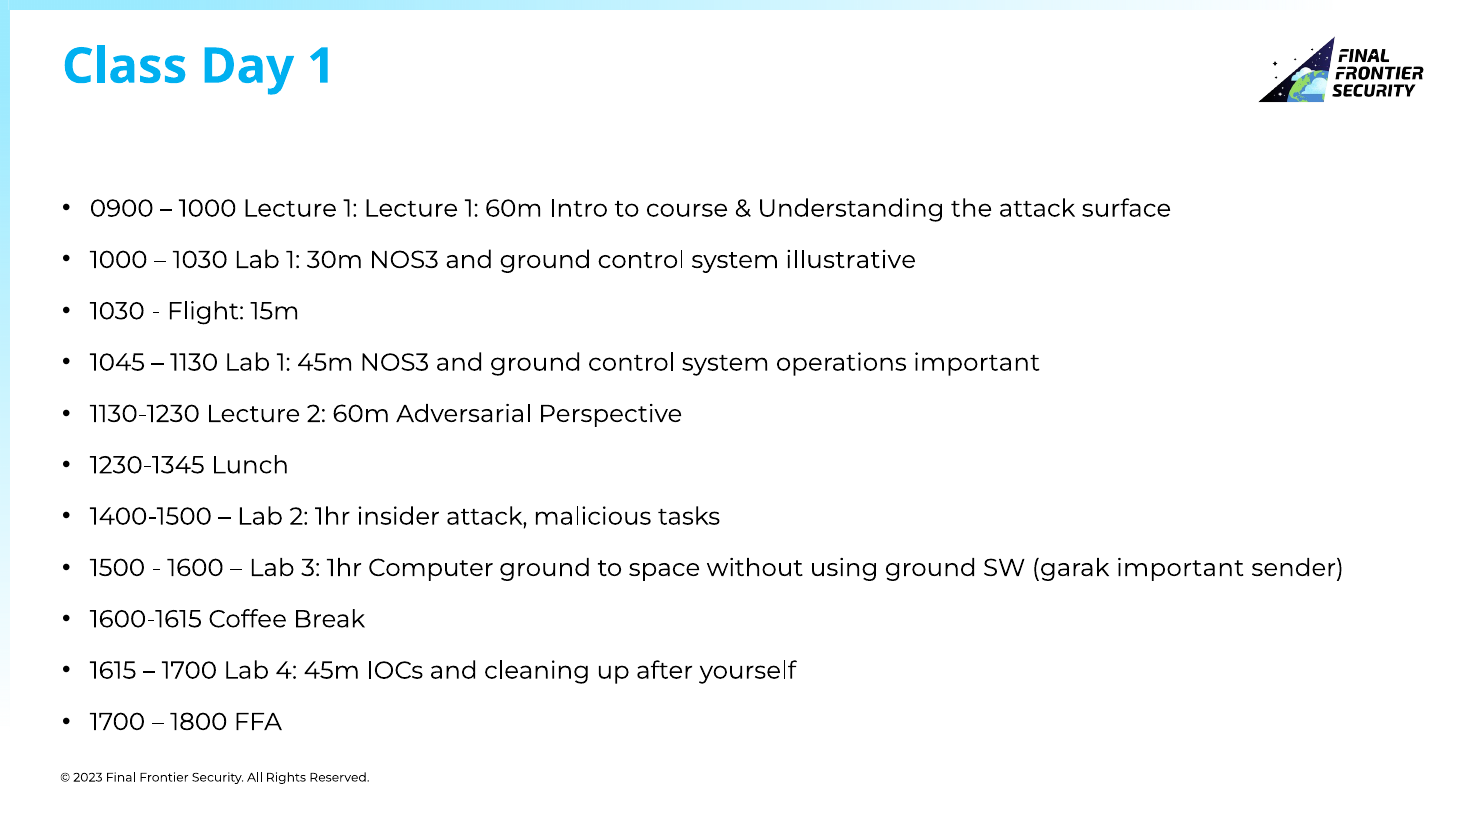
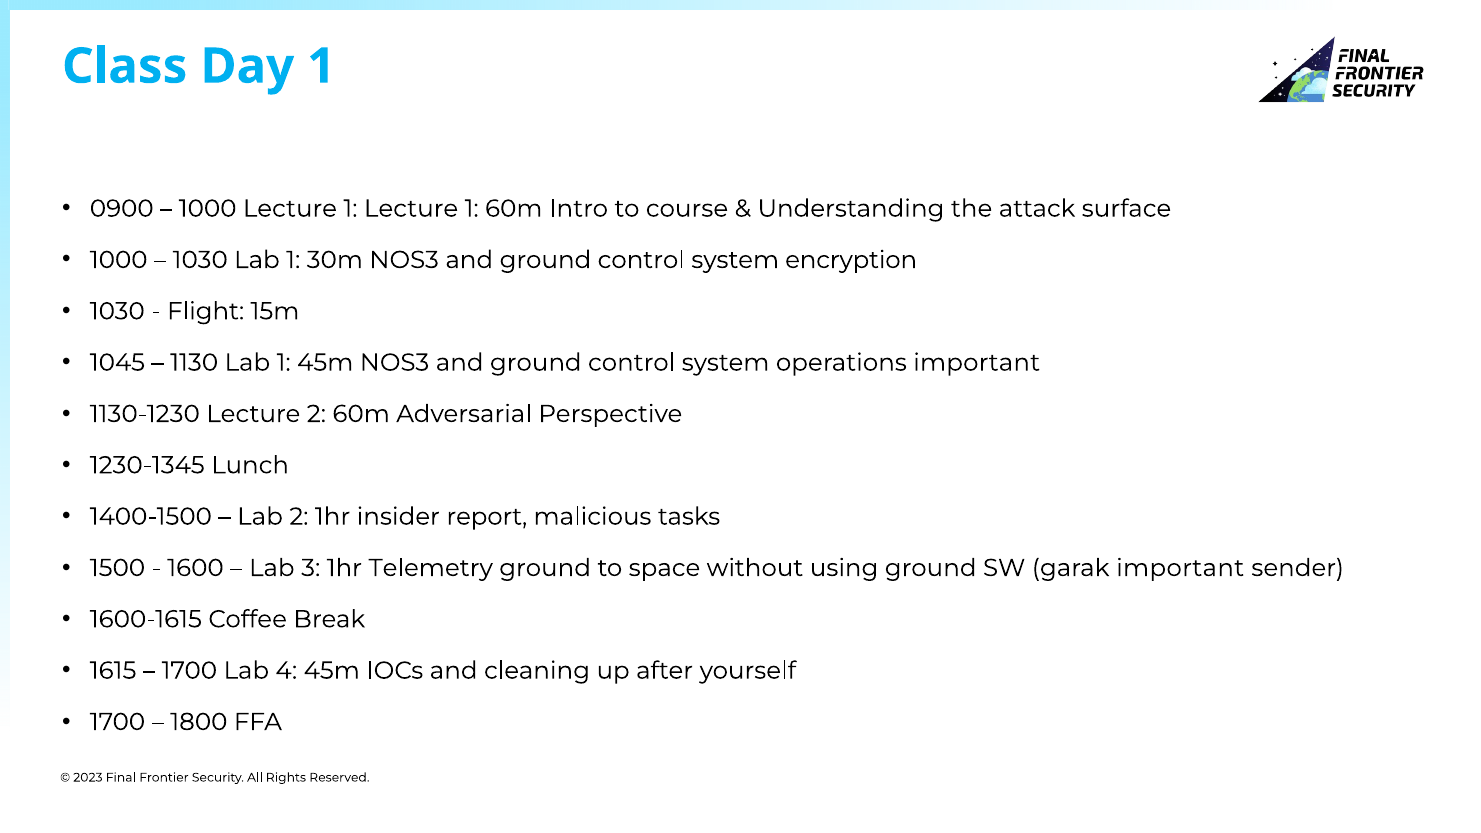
illustrative: illustrative -> encryption (851, 260)
insider attack: attack -> report (487, 517)
Computer: Computer -> Telemetry (431, 568)
